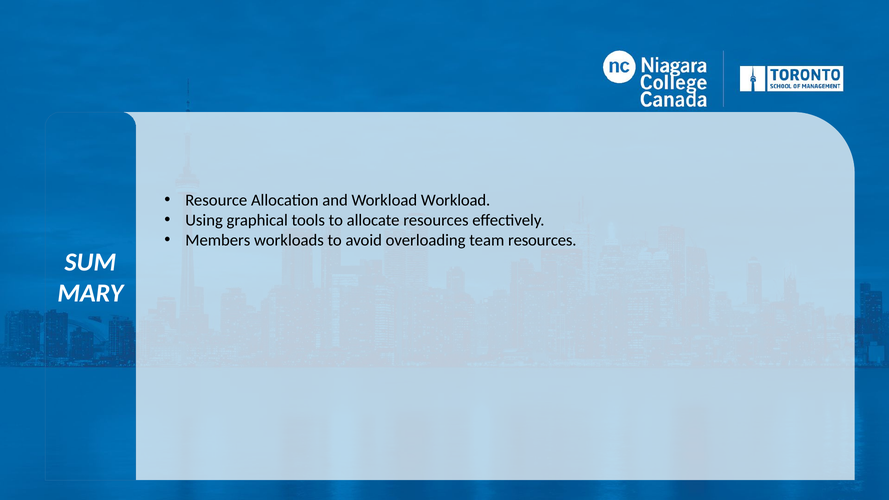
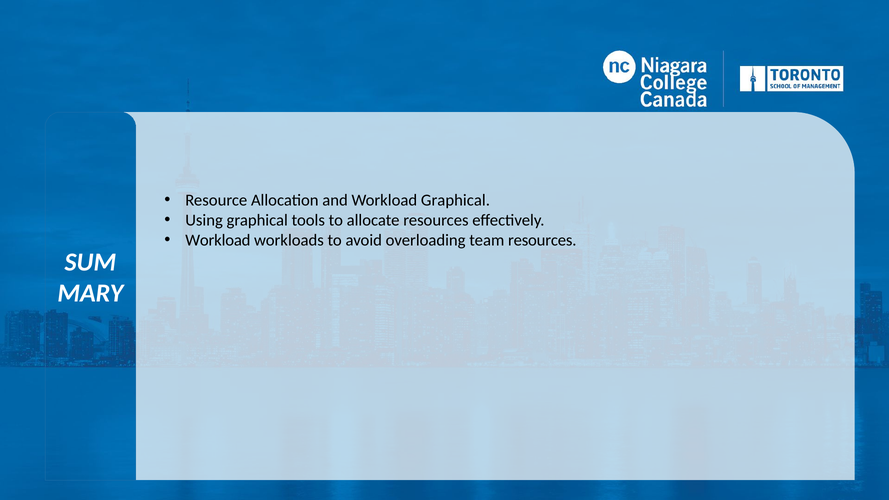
Workload Workload: Workload -> Graphical (455, 200)
Members: Members -> Workload (218, 240)
